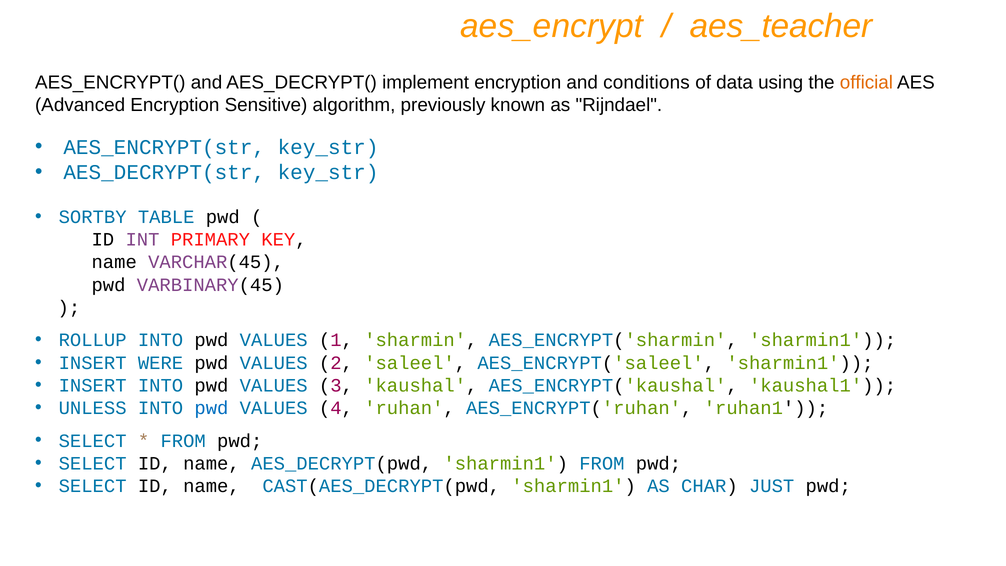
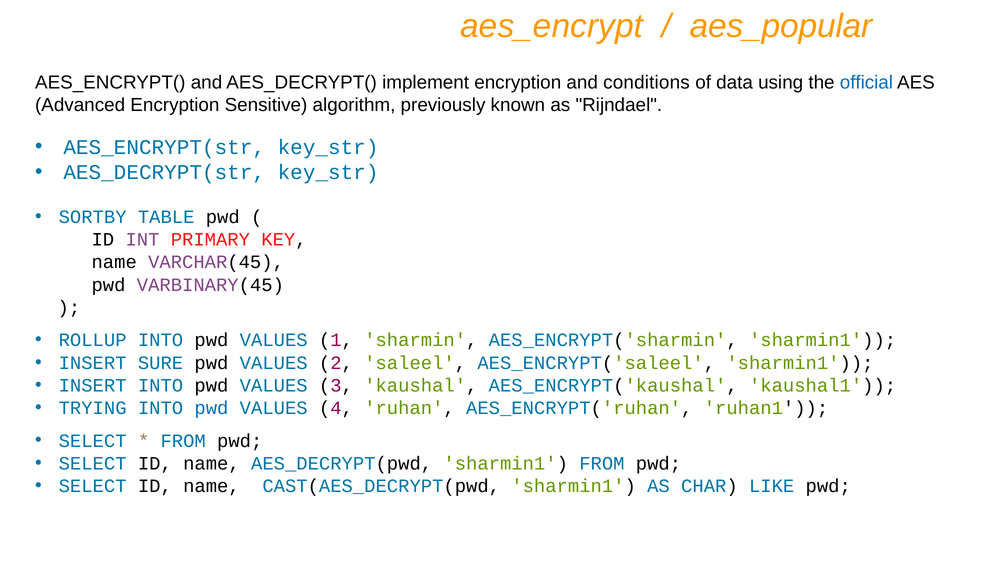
aes_teacher: aes_teacher -> aes_popular (781, 26)
official colour: orange -> blue (866, 82)
WERE: WERE -> SURE (161, 363)
UNLESS: UNLESS -> TRYING (93, 408)
JUST: JUST -> LIKE (772, 486)
